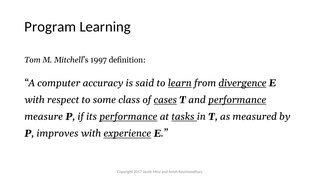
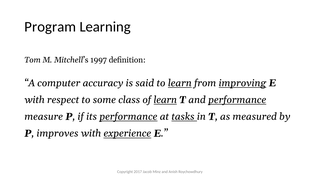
divergence: divergence -> improving (242, 83)
of cases: cases -> learn (165, 100)
